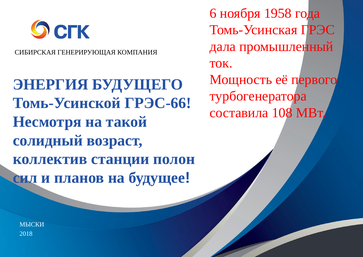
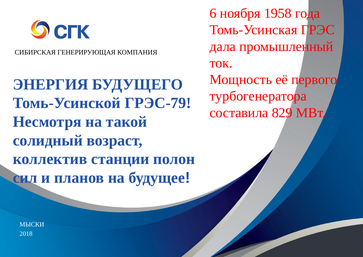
ГРЭС-66: ГРЭС-66 -> ГРЭС-79 (158, 103)
108: 108 -> 829 (282, 113)
